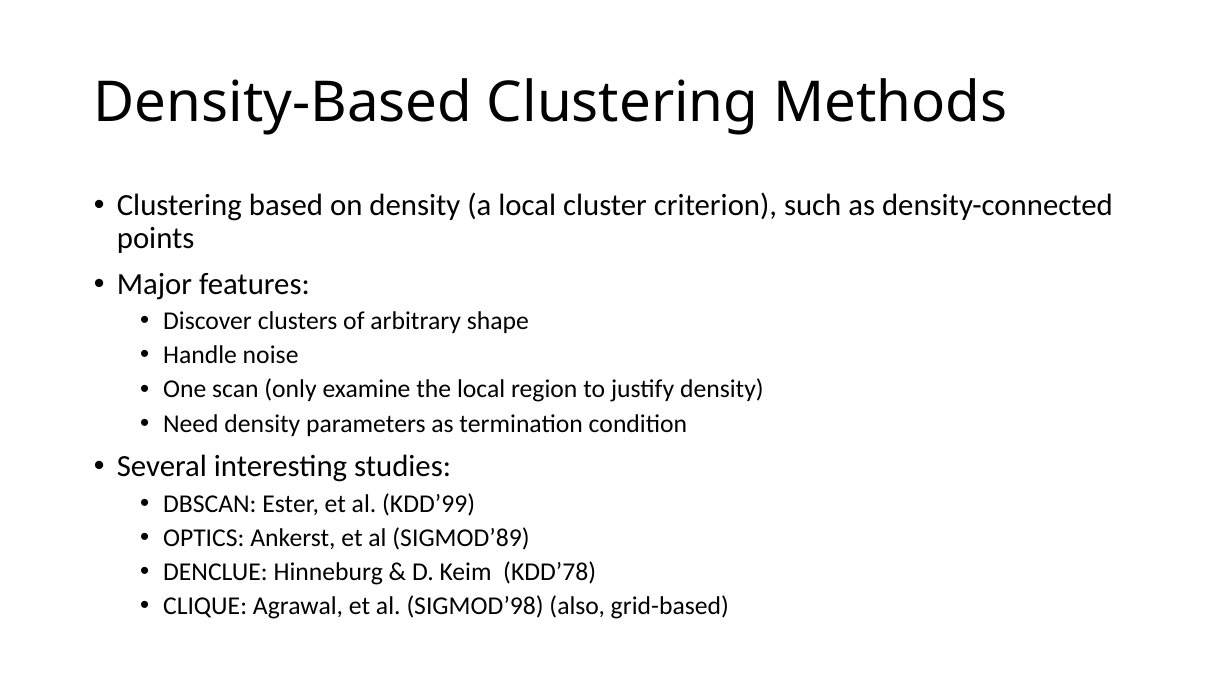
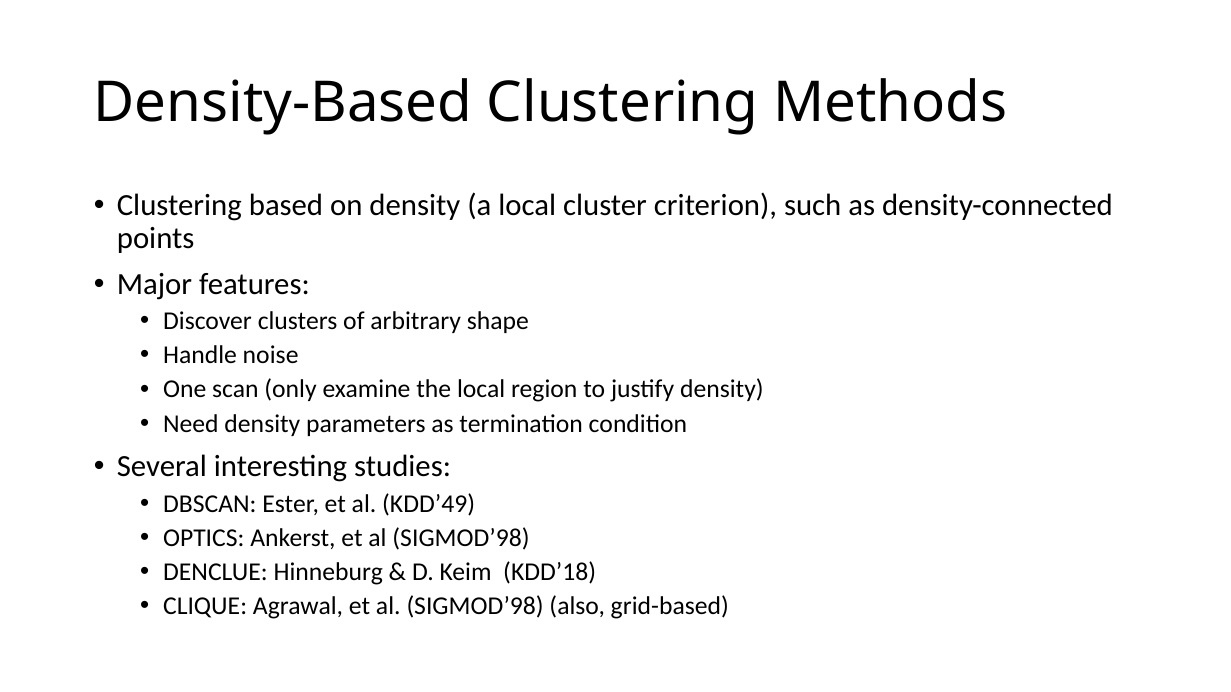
KDD’99: KDD’99 -> KDD’49 (429, 504)
Ankerst et al SIGMOD’89: SIGMOD’89 -> SIGMOD’98 (461, 538)
KDD’78: KDD’78 -> KDD’18 (550, 572)
